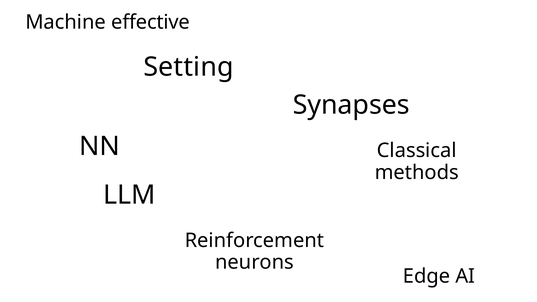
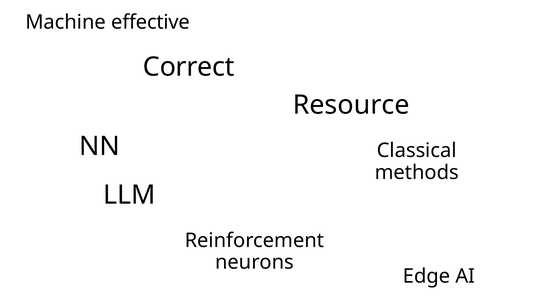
Setting: Setting -> Correct (189, 67)
Synapses: Synapses -> Resource (351, 105)
